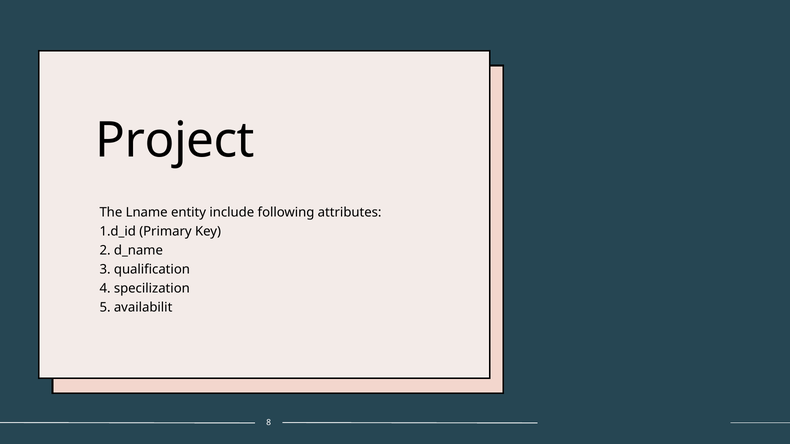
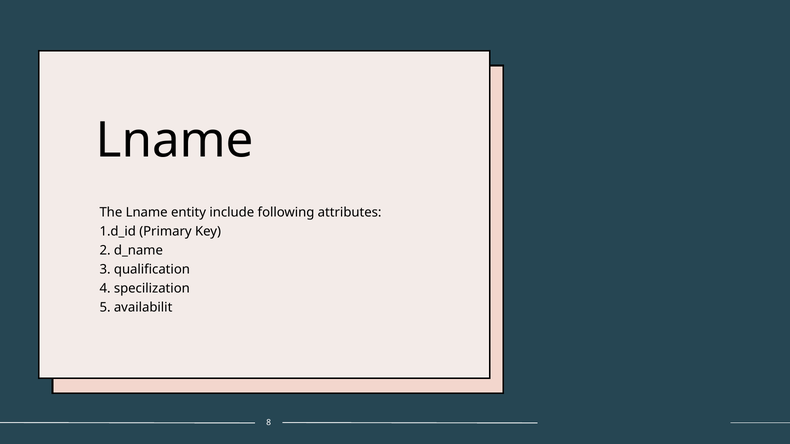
Project: Project -> Lname (175, 141)
